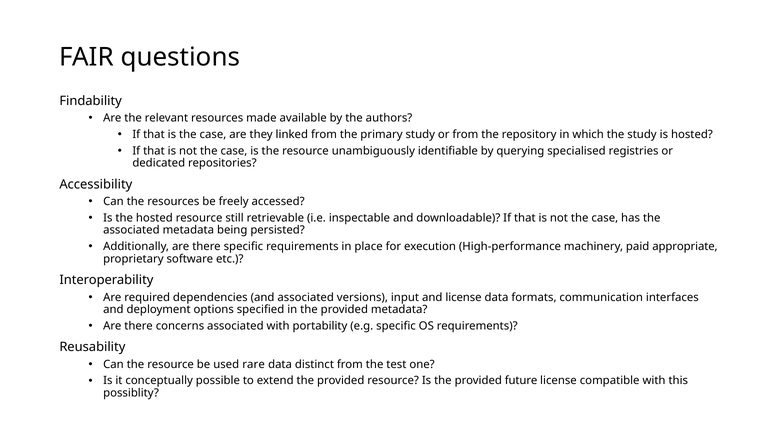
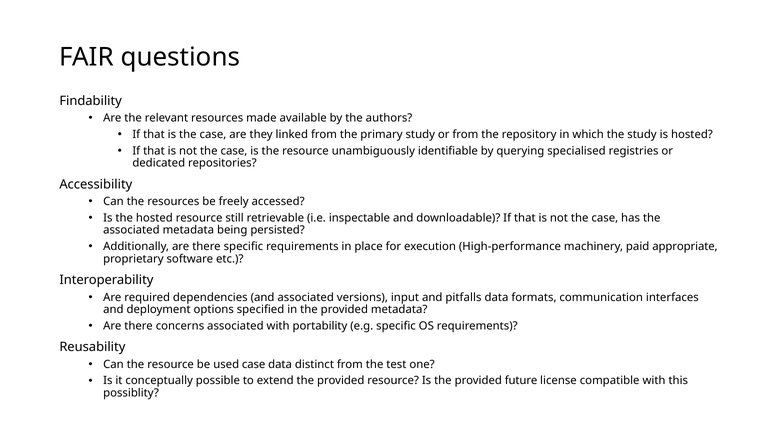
and license: license -> pitfalls (463, 297)
used rare: rare -> case (254, 365)
